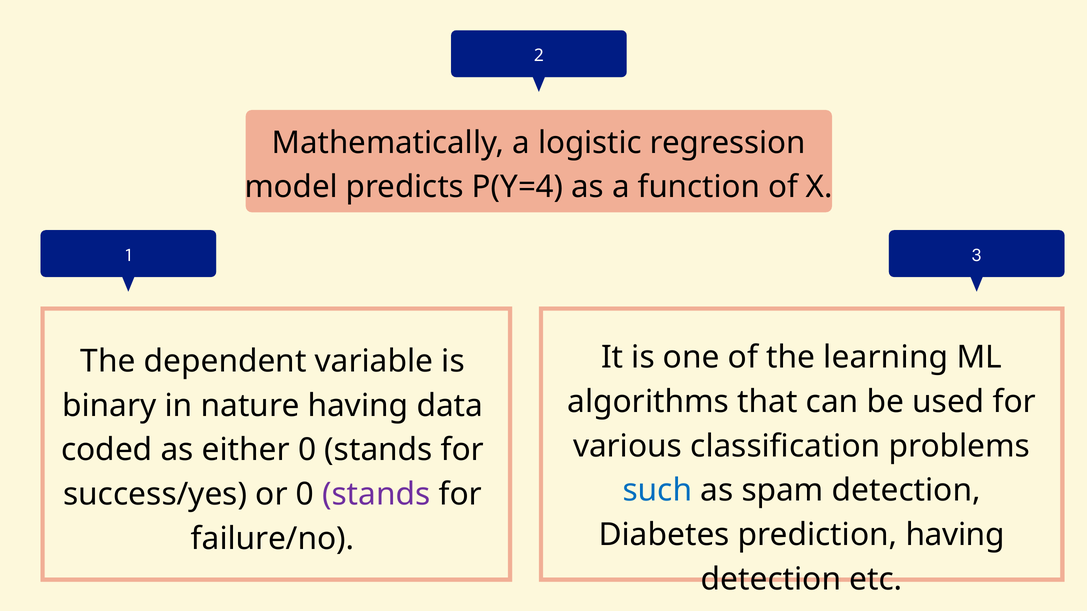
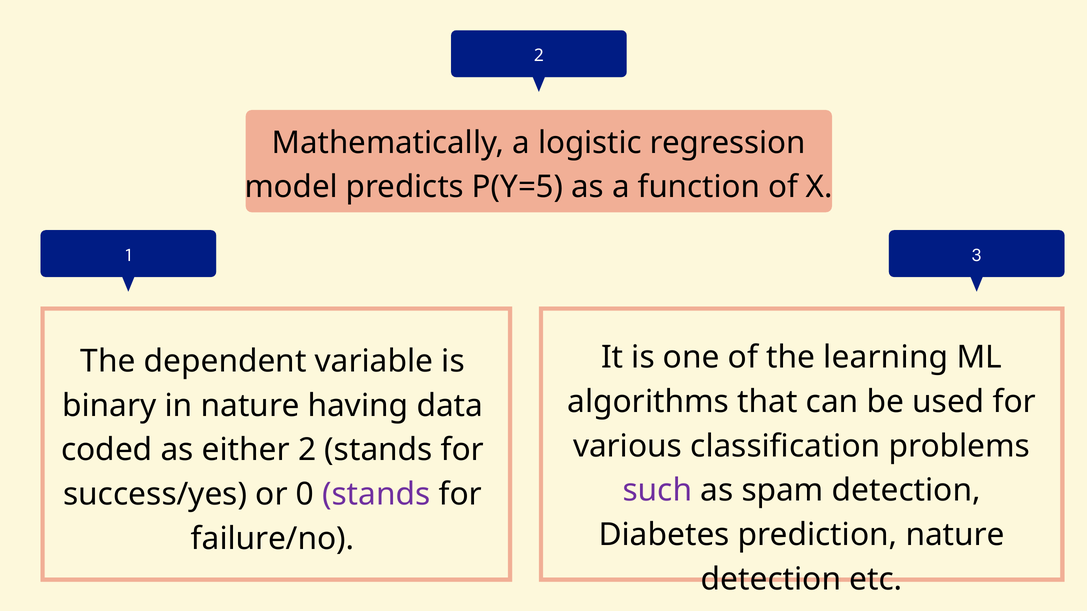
P(Y=4: P(Y=4 -> P(Y=5 (518, 187)
either 0: 0 -> 2 (307, 450)
such colour: blue -> purple (657, 491)
prediction having: having -> nature (955, 535)
